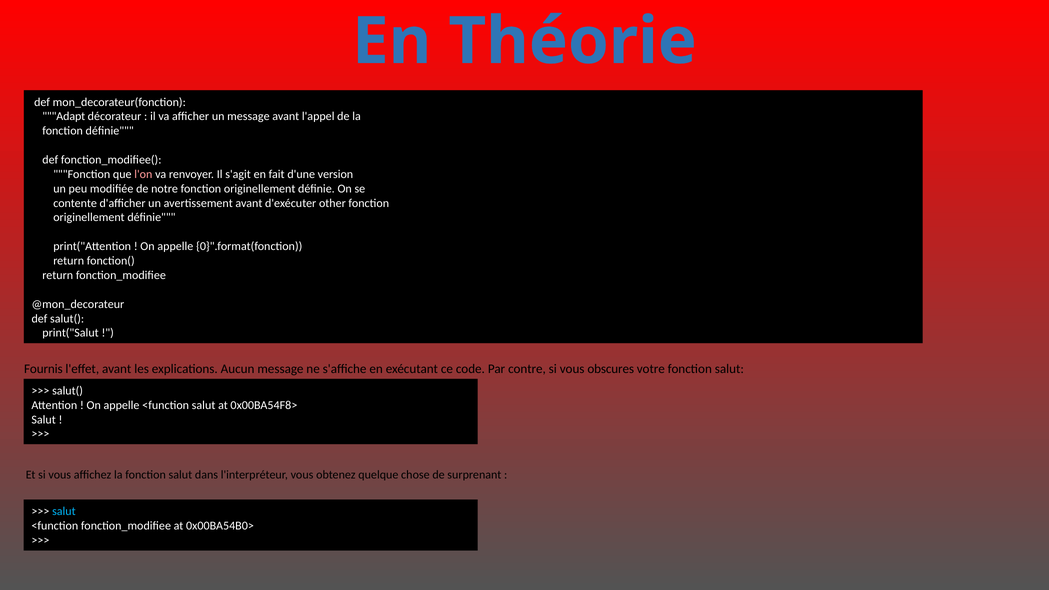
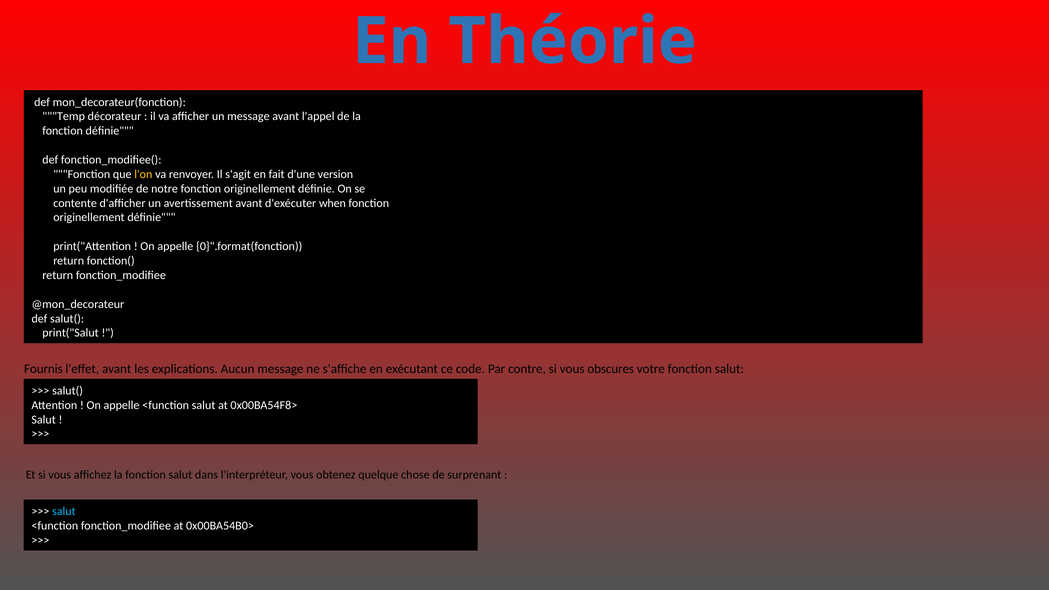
Adapt: Adapt -> Temp (64, 116)
l'on colour: pink -> yellow (143, 174)
other: other -> when (332, 203)
